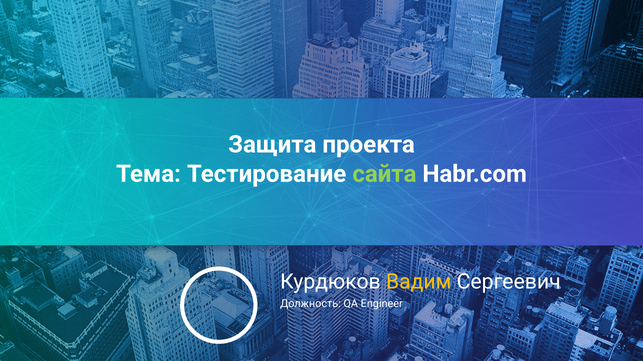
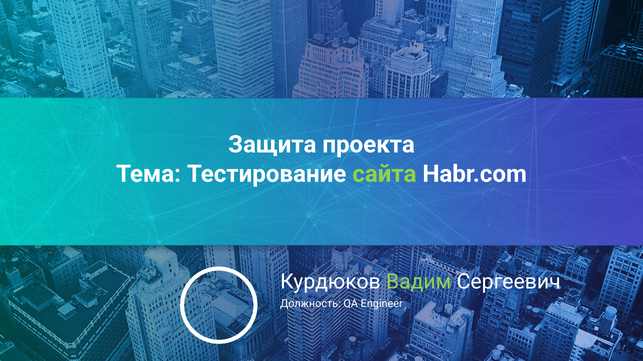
Вадим colour: yellow -> light green (419, 282)
